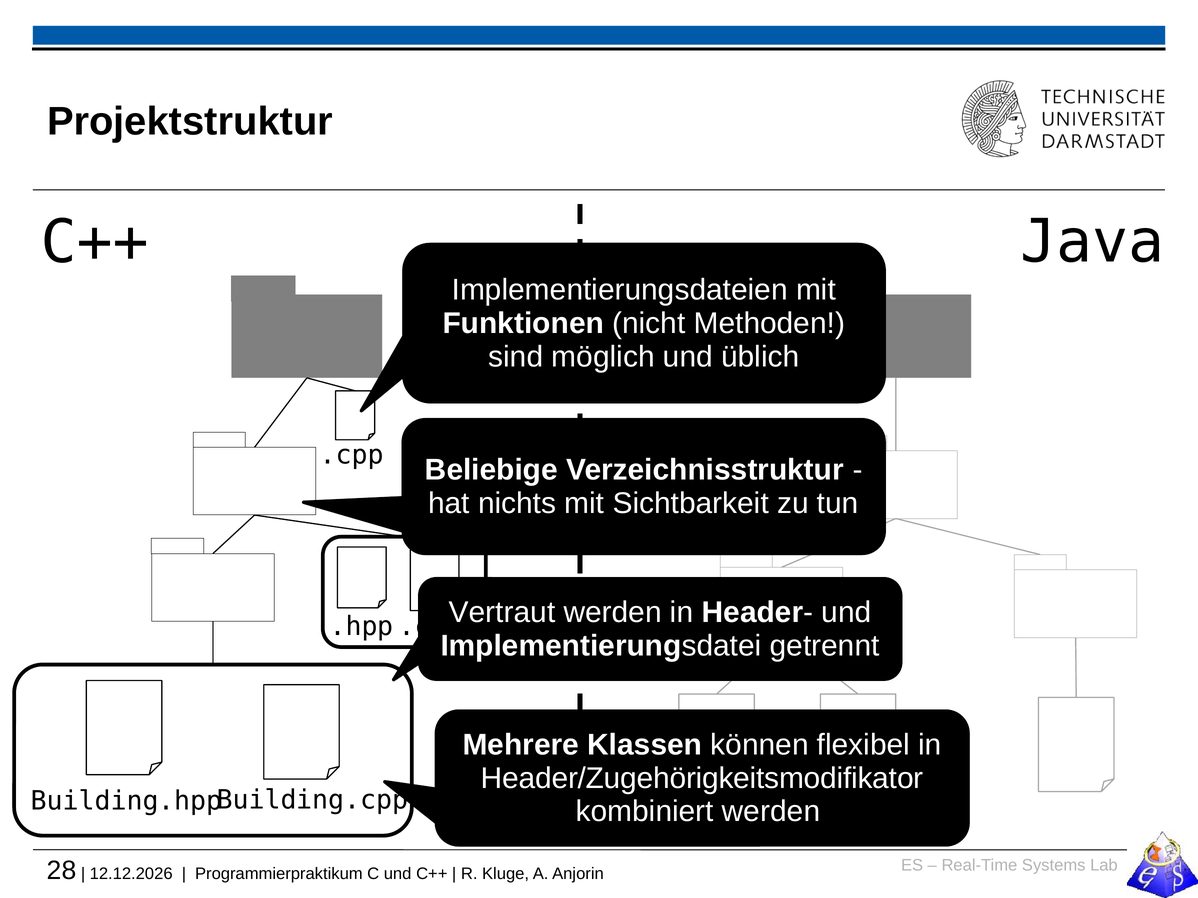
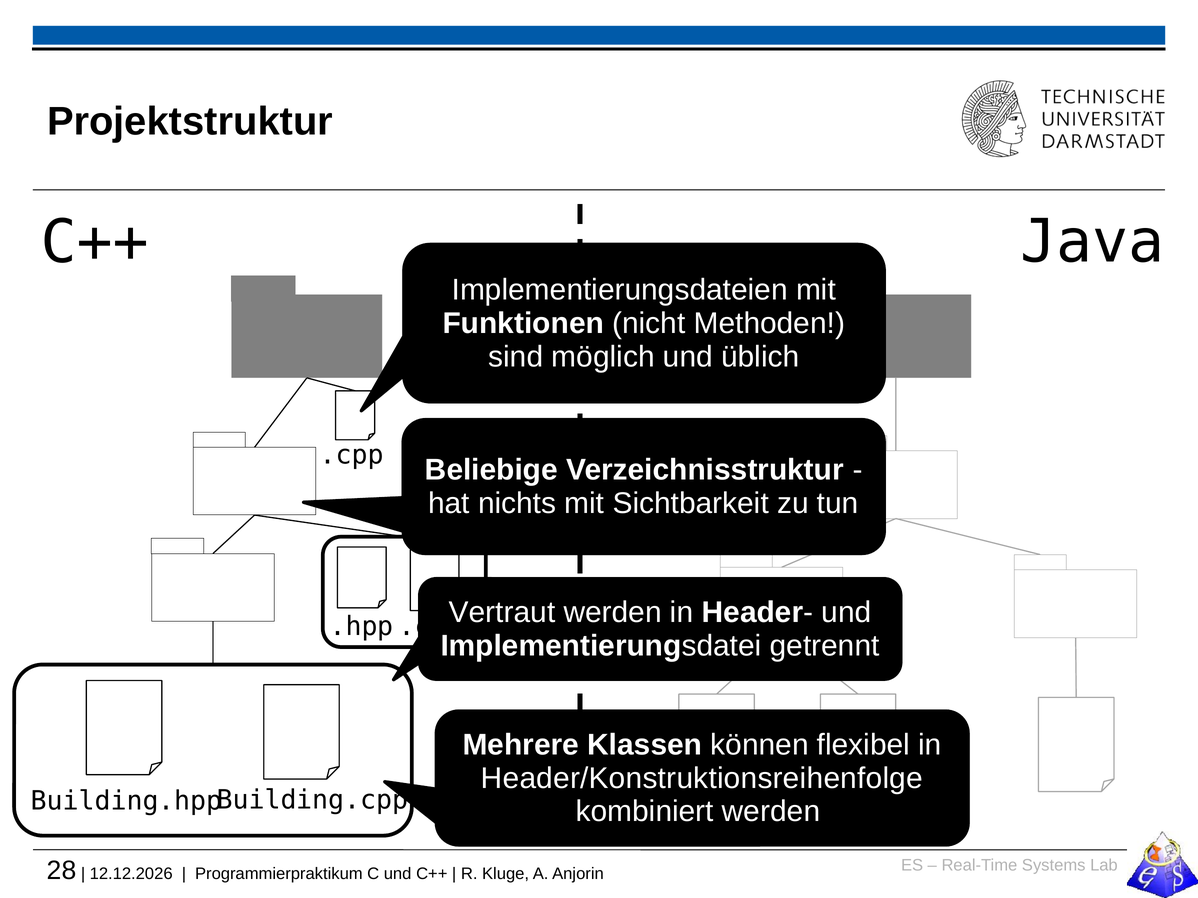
Header/Zugehörigkeitsmodifikator: Header/Zugehörigkeitsmodifikator -> Header/Konstruktionsreihenfolge (702, 779)
